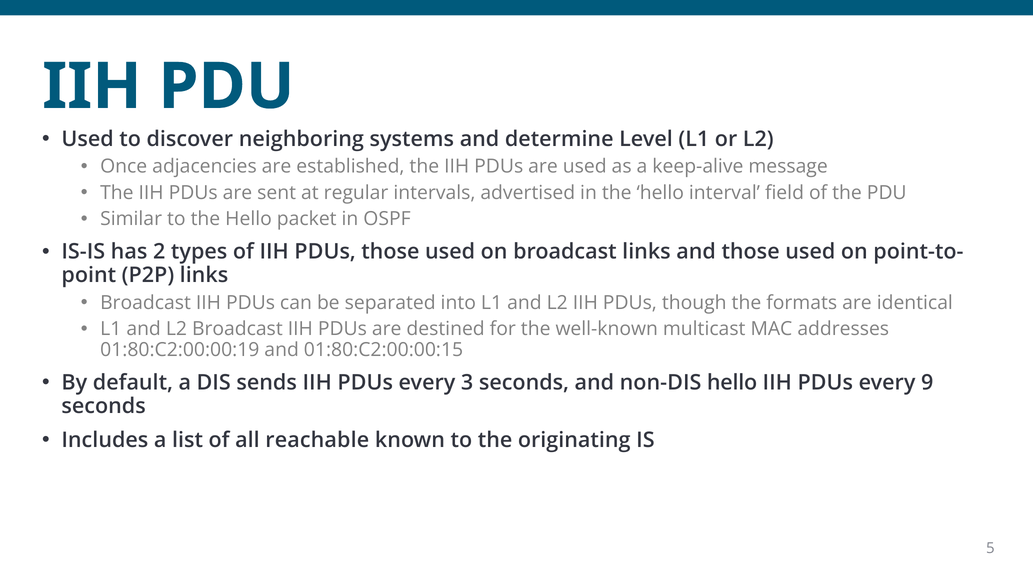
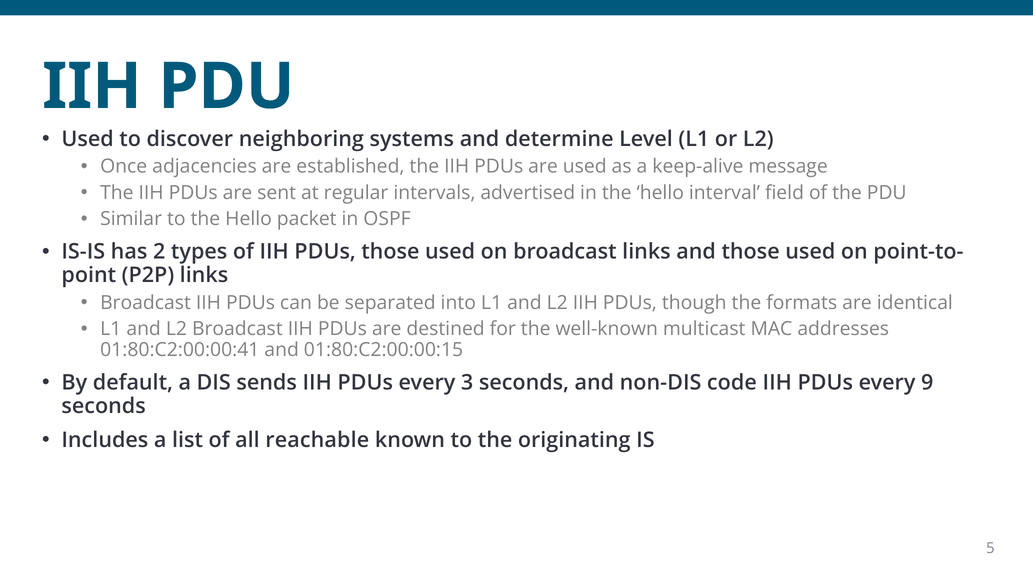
01:80:C2:00:00:19: 01:80:C2:00:00:19 -> 01:80:C2:00:00:41 (180, 350)
non-DIS hello: hello -> code (732, 383)
